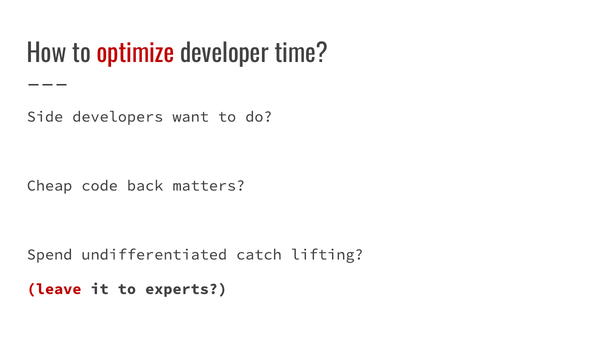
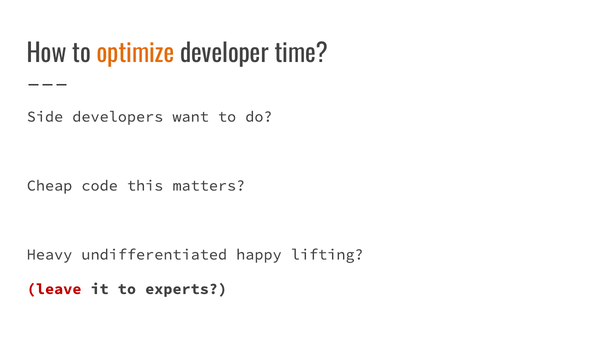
optimize colour: red -> orange (135, 54)
back: back -> this (145, 185)
Spend: Spend -> Heavy (50, 254)
catch: catch -> happy (259, 254)
